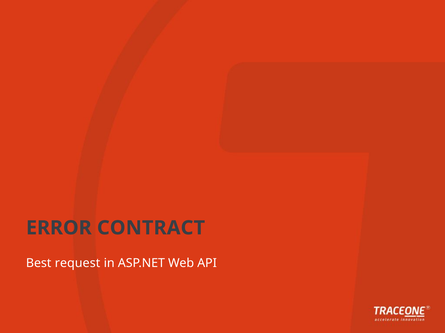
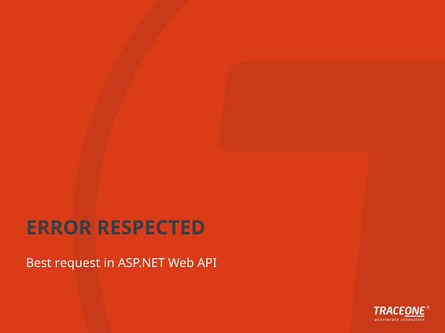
CONTRACT: CONTRACT -> RESPECTED (151, 228)
